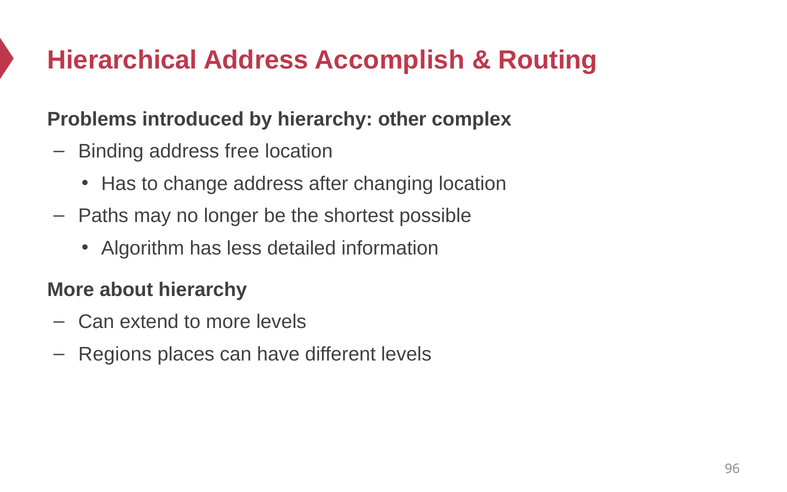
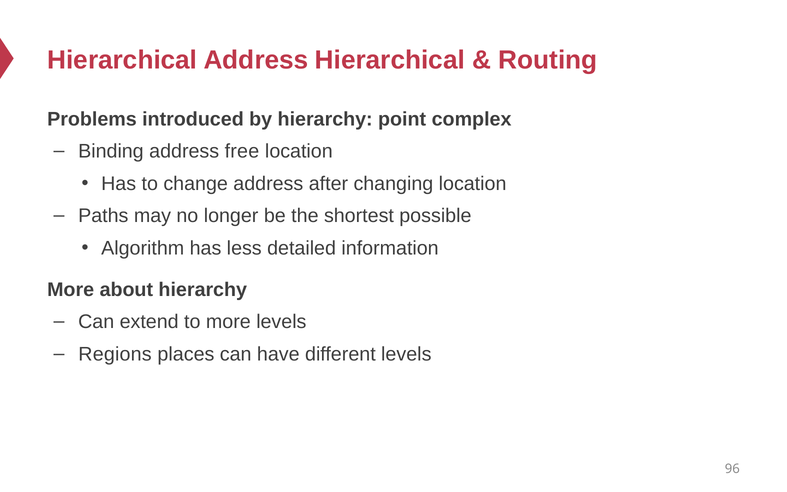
Address Accomplish: Accomplish -> Hierarchical (390, 60)
other: other -> point (402, 119)
